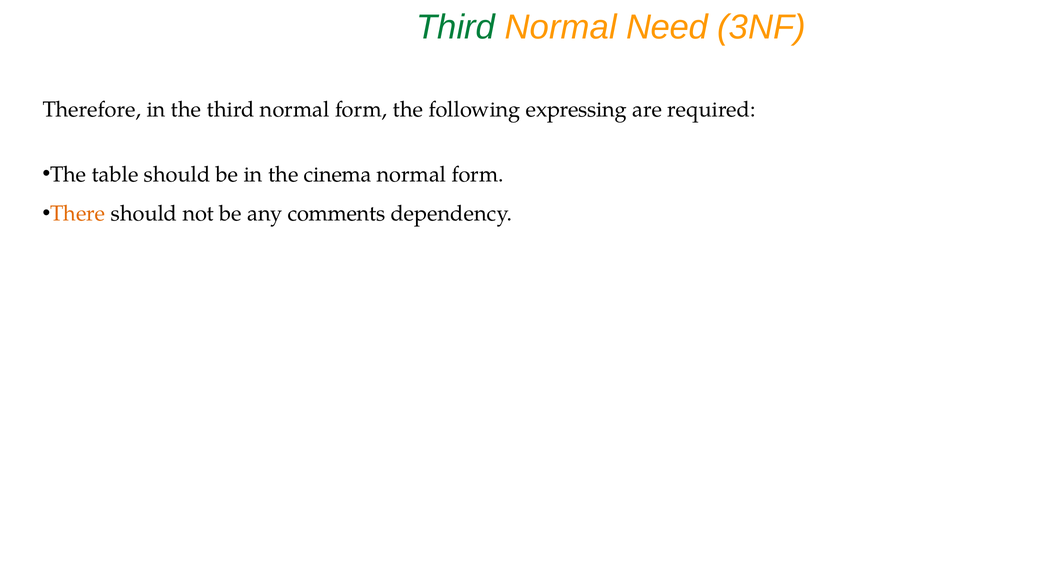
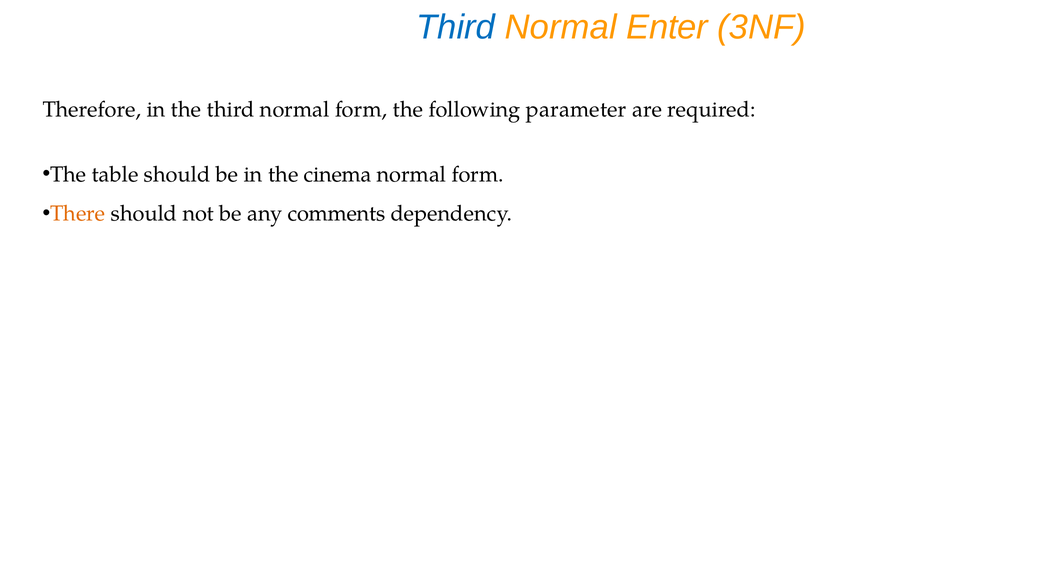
Third colour: green -> blue (456, 27)
Need: Need -> Enter (667, 27)
expressing: expressing -> parameter (576, 109)
